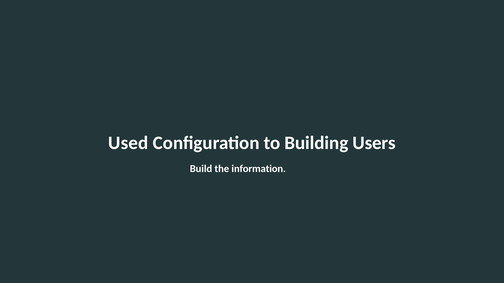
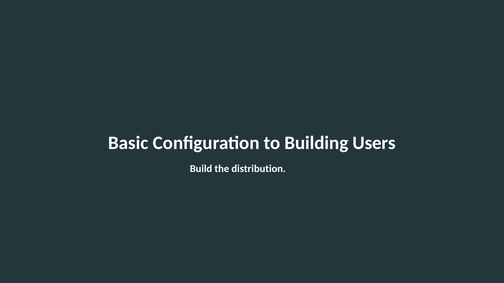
Used: Used -> Basic (128, 143)
information: information -> distribution (259, 169)
